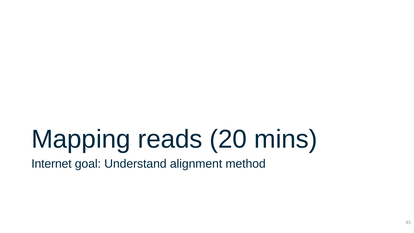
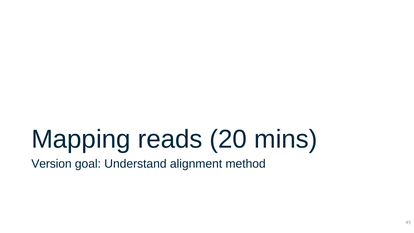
Internet: Internet -> Version (51, 164)
